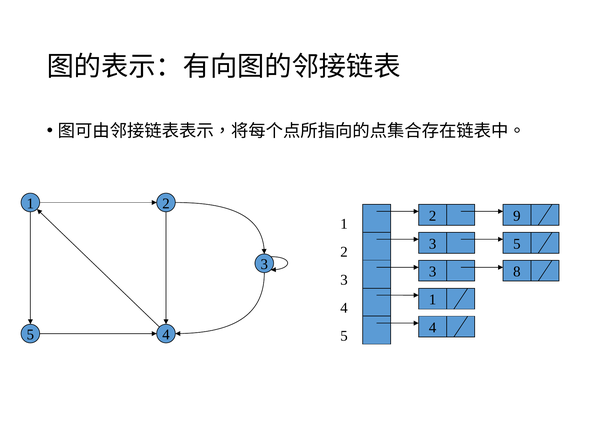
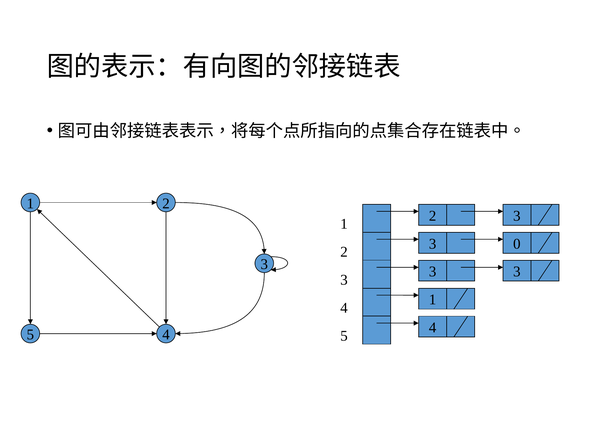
9: 9 -> 3 (517, 216)
3 5: 5 -> 0 (517, 244)
8: 8 -> 3 (517, 271)
